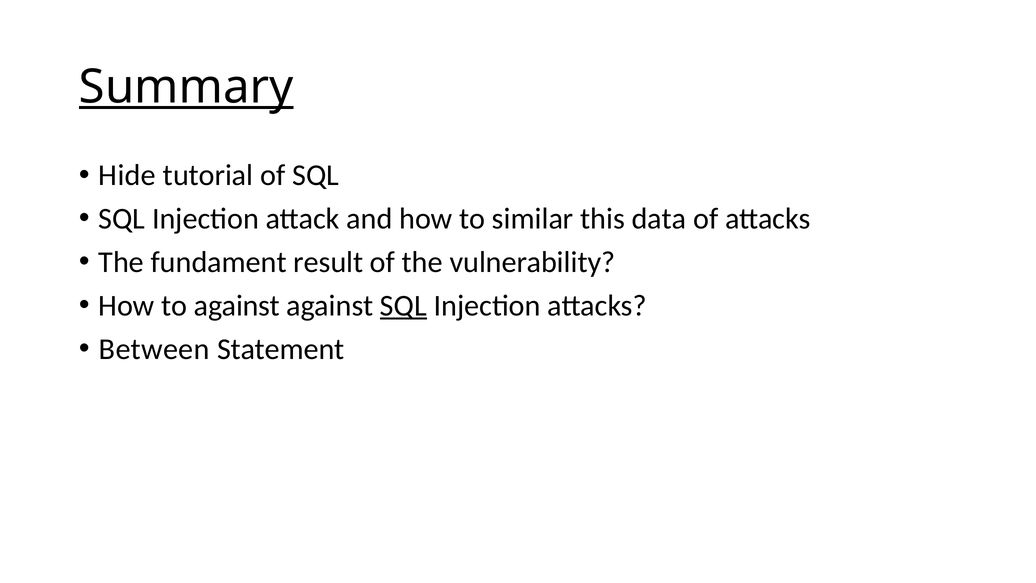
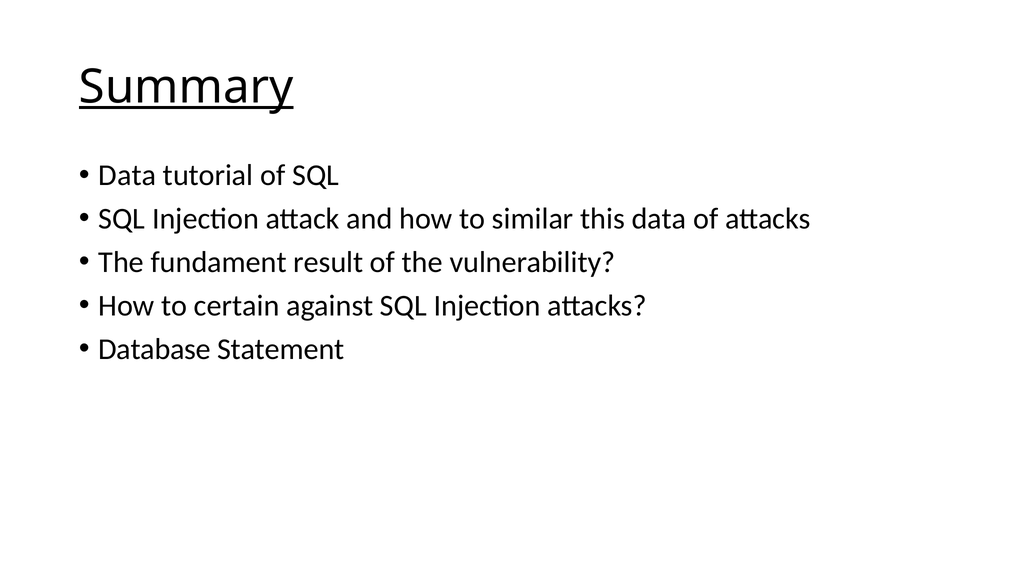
Hide: Hide -> Data (127, 175)
to against: against -> certain (237, 305)
SQL underline: present -> none (403, 305)
Between: Between -> Database (155, 349)
